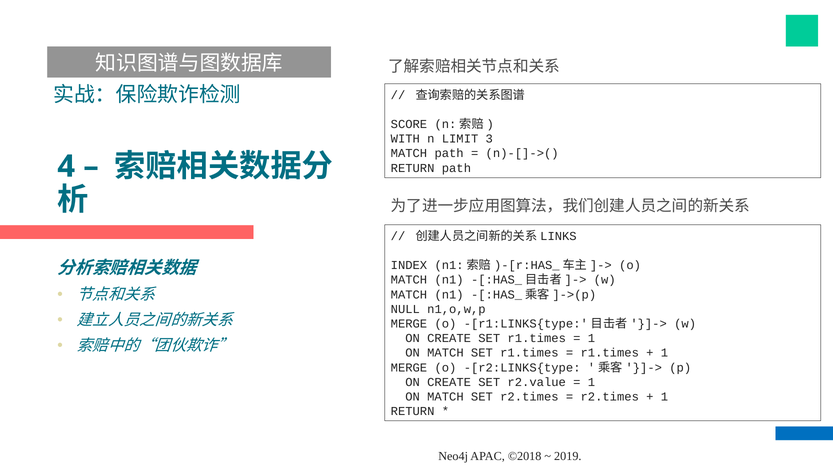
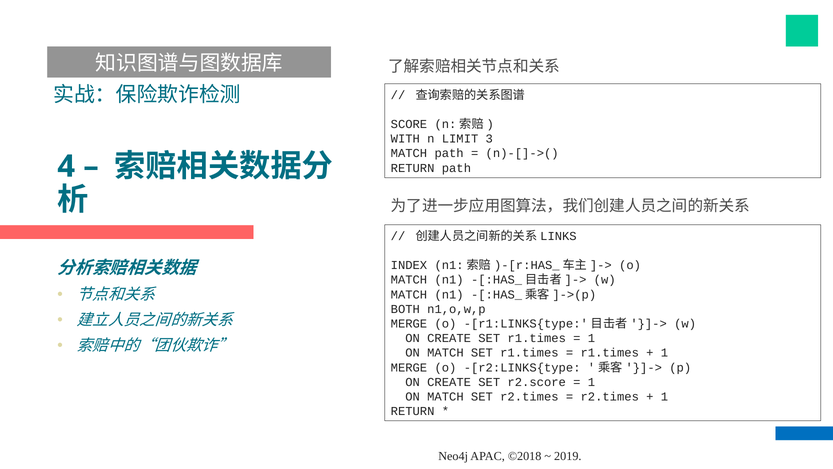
NULL: NULL -> BOTH (405, 309)
r2.value: r2.value -> r2.score (537, 382)
